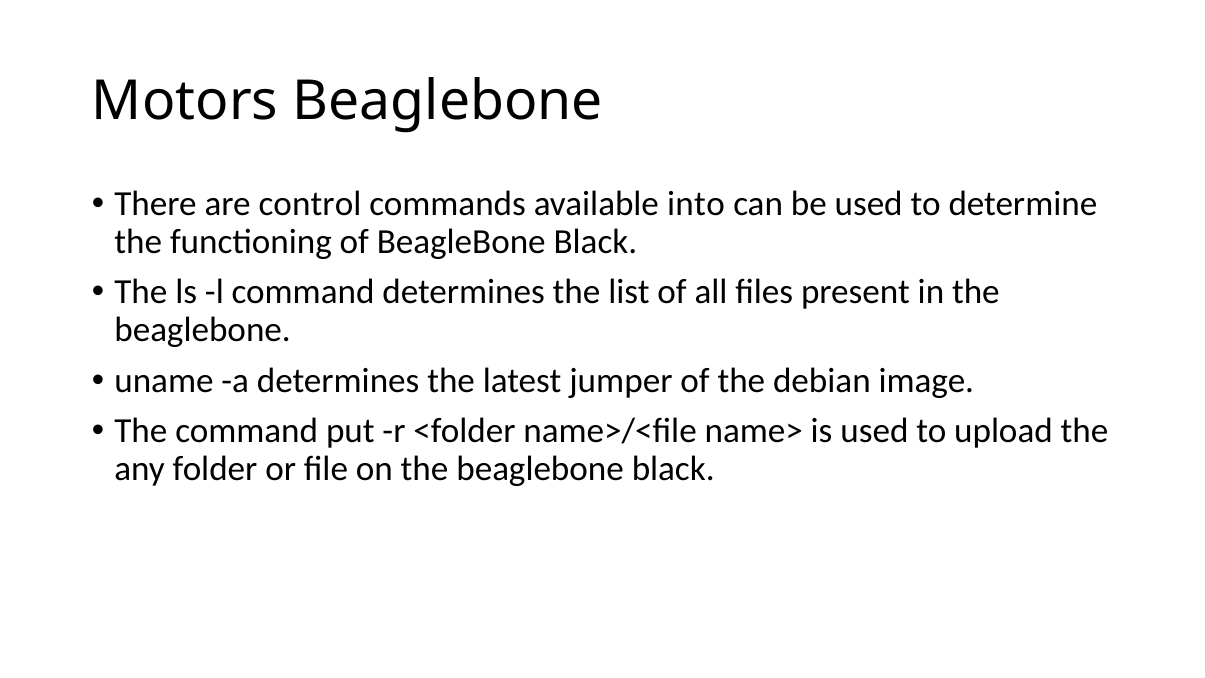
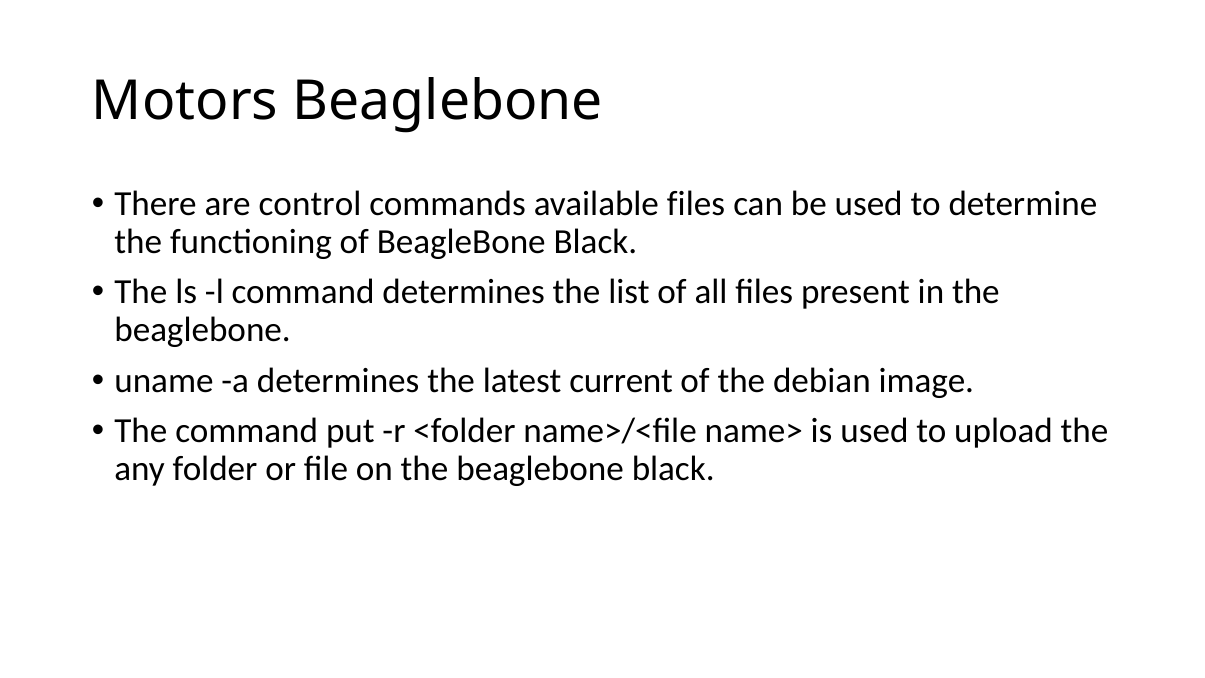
available into: into -> files (696, 204)
jumper: jumper -> current (621, 381)
